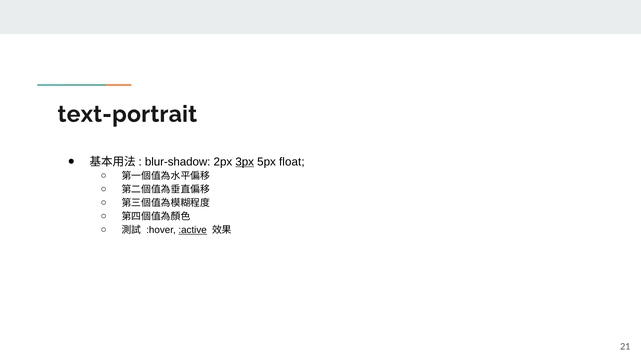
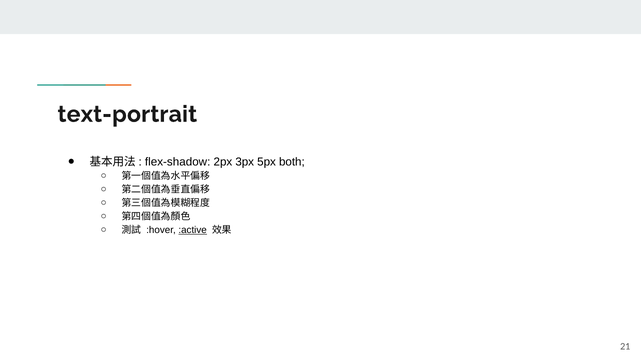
blur-shadow: blur-shadow -> flex-shadow (178, 162)
3px underline: present -> none (245, 162)
float: float -> both (292, 162)
